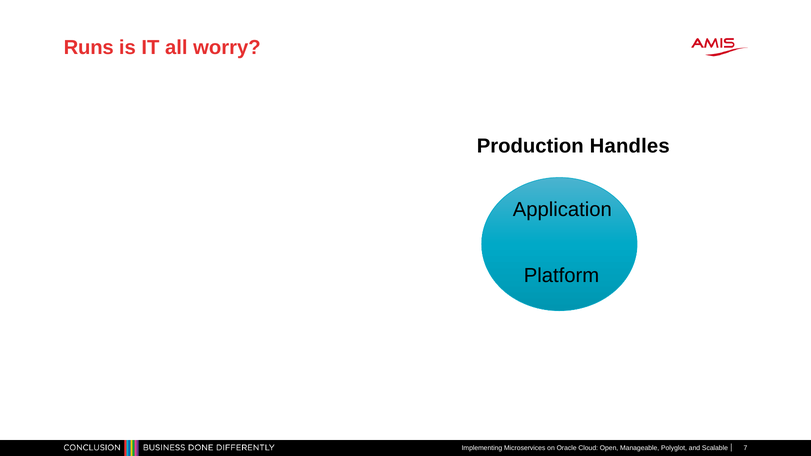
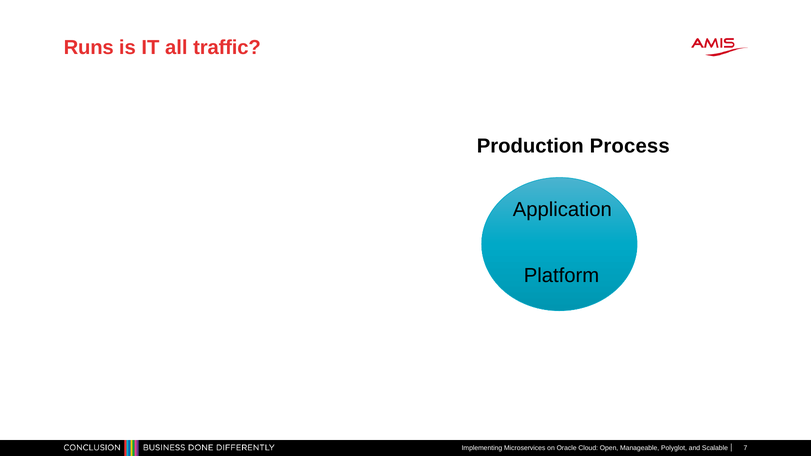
worry: worry -> traffic (227, 47)
Handles: Handles -> Process (630, 146)
